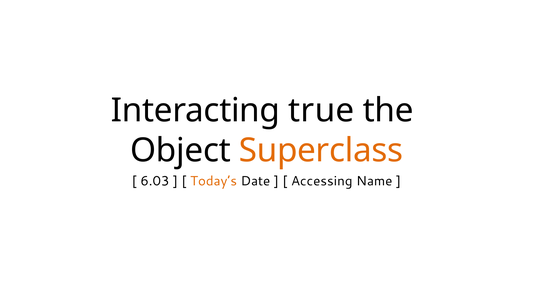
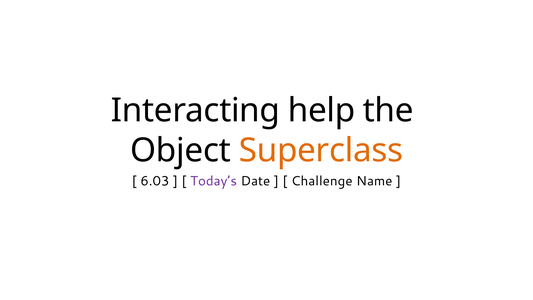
true: true -> help (322, 110)
Today’s colour: orange -> purple (214, 181)
Accessing: Accessing -> Challenge (322, 181)
